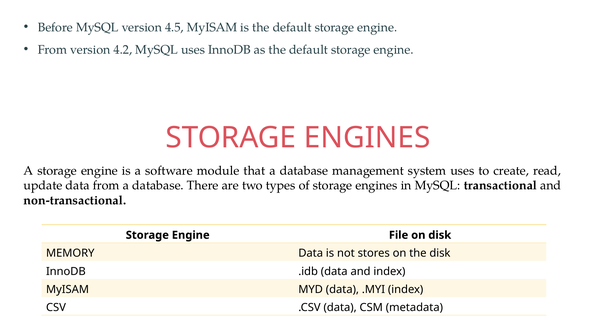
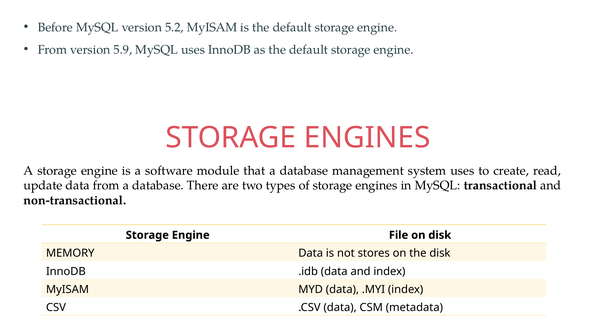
4.5: 4.5 -> 5.2 (174, 27)
4.2: 4.2 -> 5.9 (123, 50)
